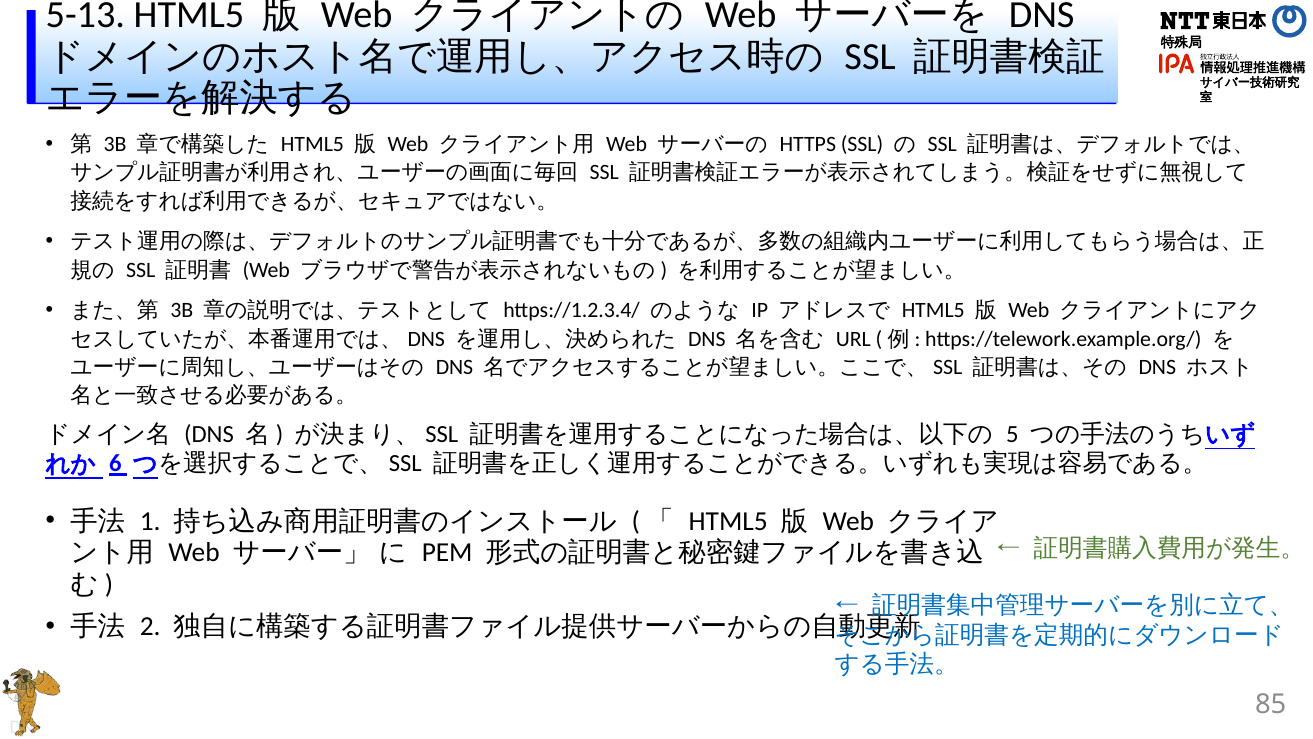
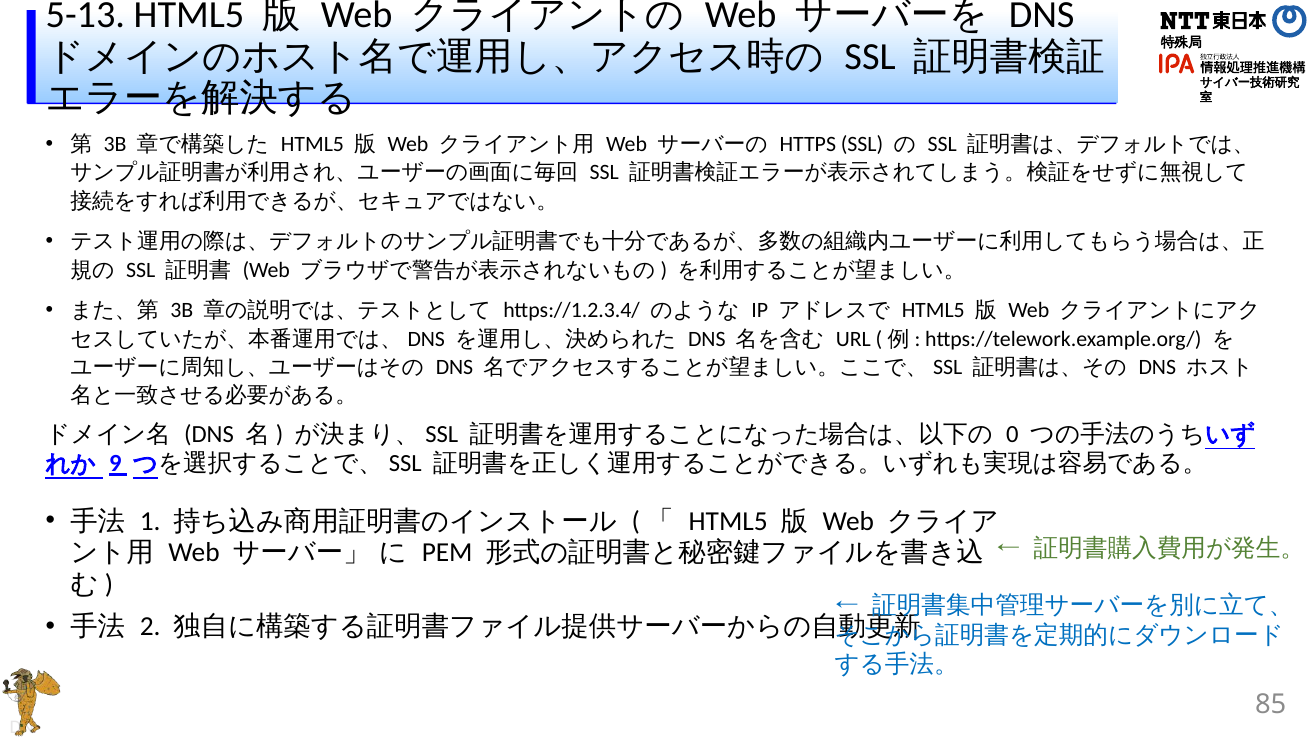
5: 5 -> 0 (1012, 434)
6: 6 -> 9 (115, 463)
